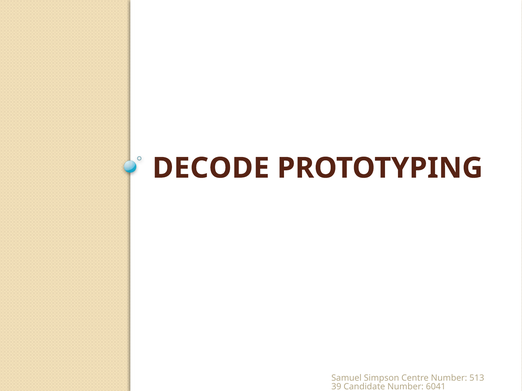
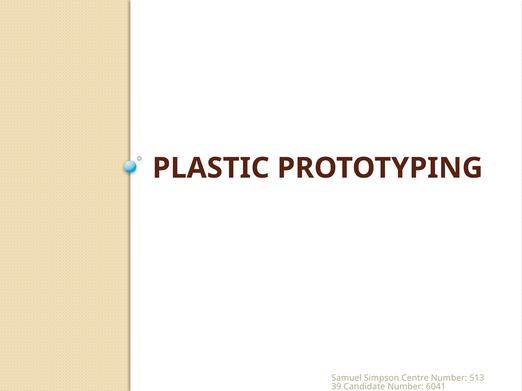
DECODE: DECODE -> PLASTIC (211, 168)
